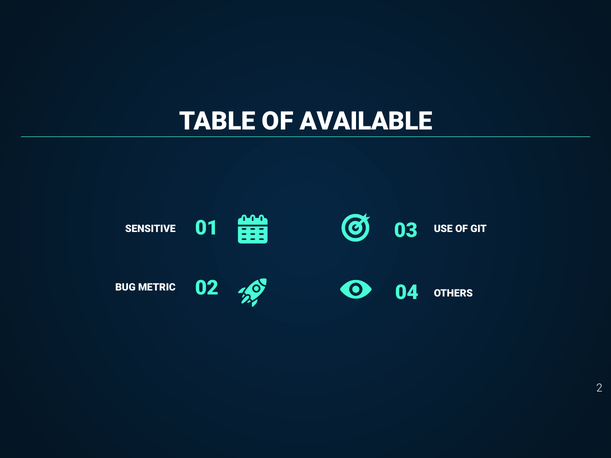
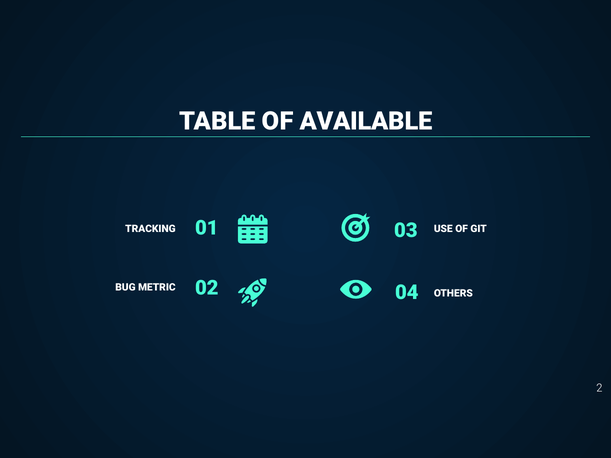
SENSITIVE: SENSITIVE -> TRACKING (150, 229)
